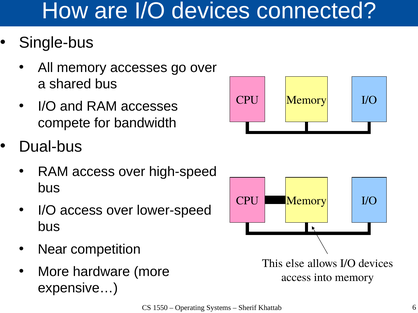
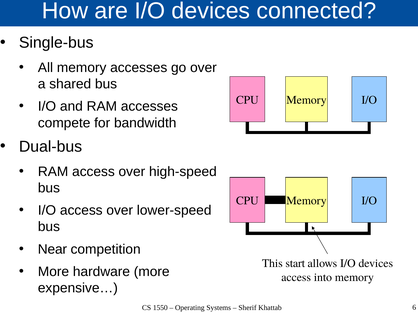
else: else -> start (295, 264)
